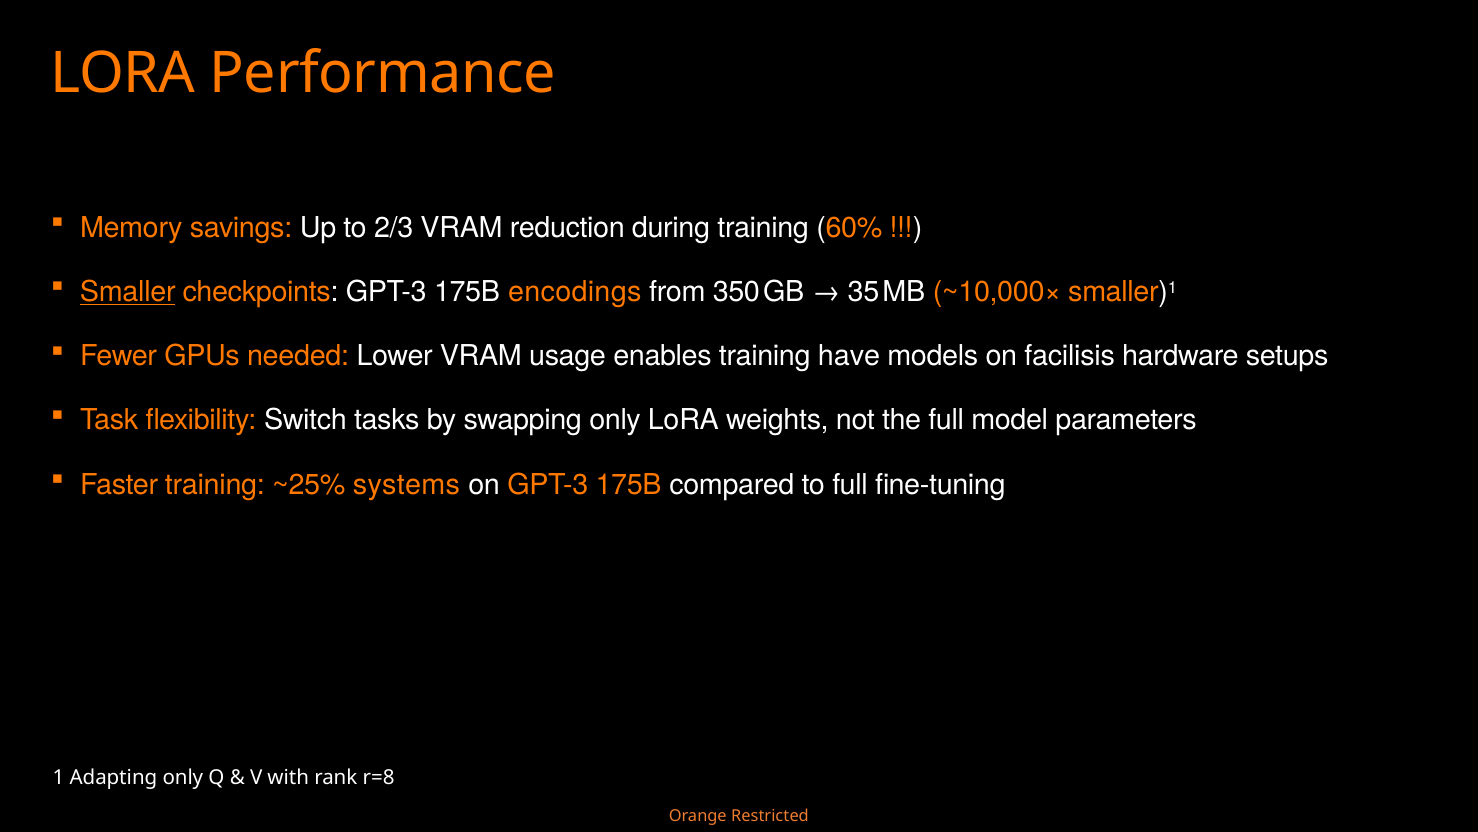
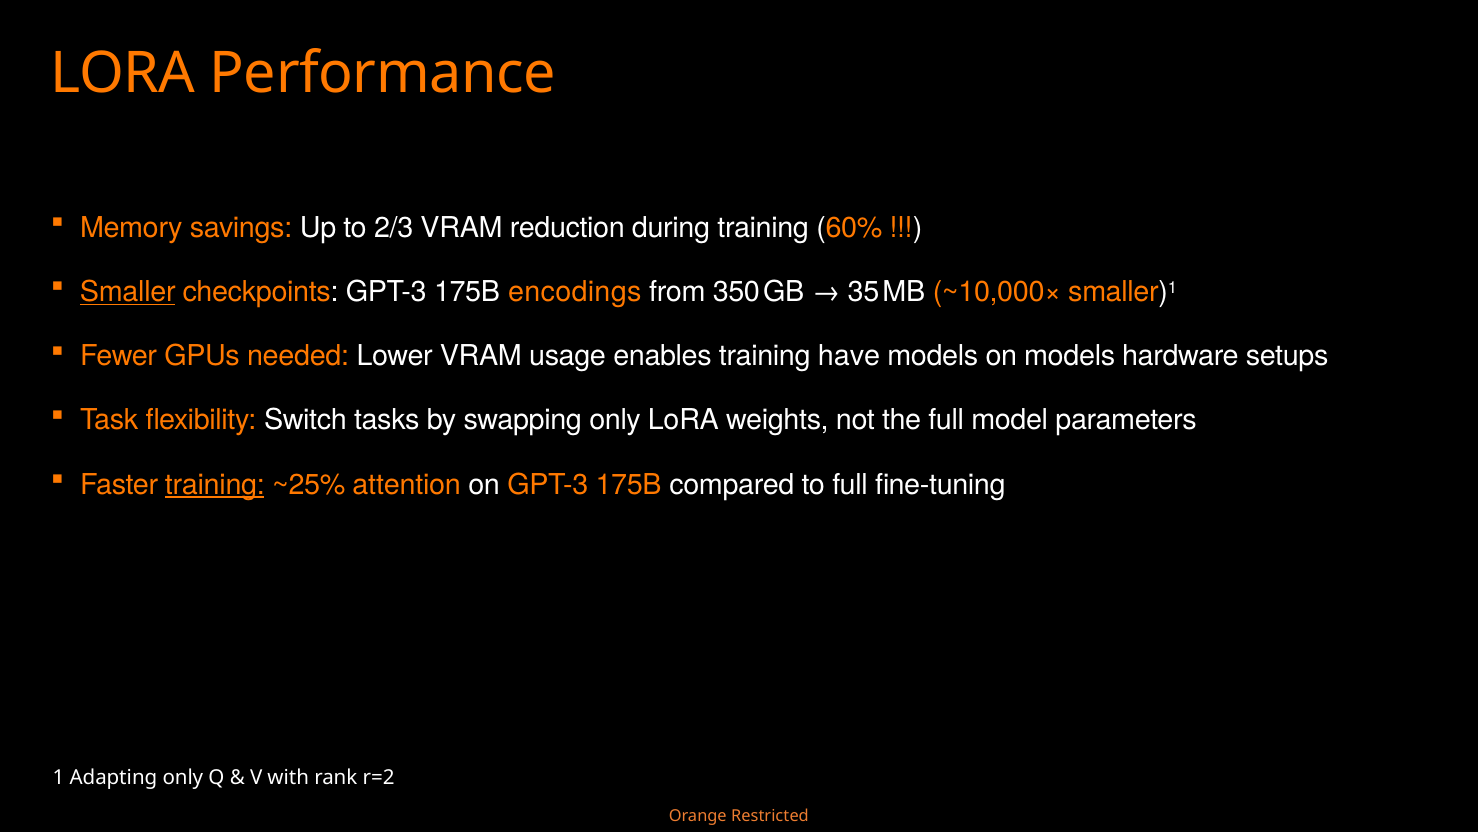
on facilisis: facilisis -> models (1070, 356)
training underline: none -> present (215, 484)
systems: systems -> attention (407, 484)
r=8: r=8 -> r=2 (379, 777)
